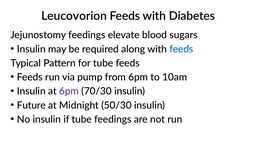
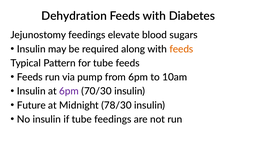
Leucovorion: Leucovorion -> Dehydration (74, 16)
feeds colour: blue -> orange (181, 49)
50/30: 50/30 -> 78/30 (116, 105)
